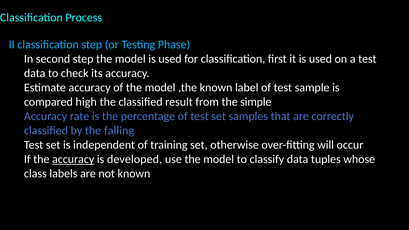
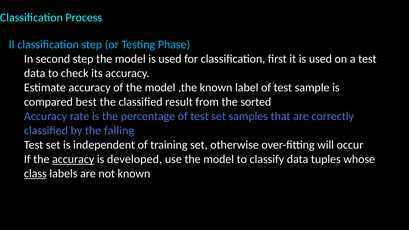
high: high -> best (86, 102)
simple: simple -> sorted (256, 102)
class underline: none -> present (35, 174)
